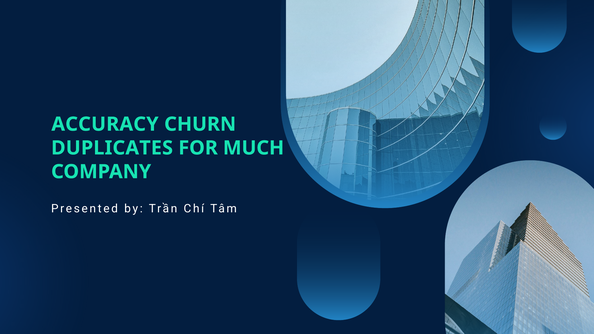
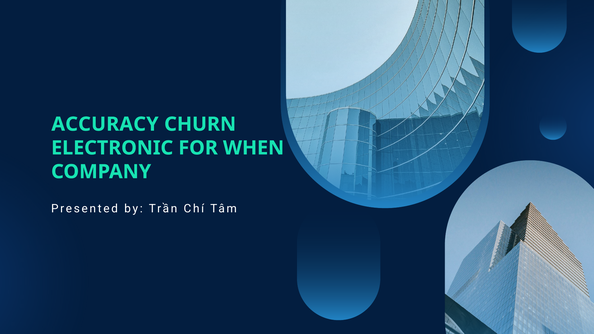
DUPLICATES: DUPLICATES -> ELECTRONIC (112, 148)
MUCH: MUCH -> WHEN (254, 148)
